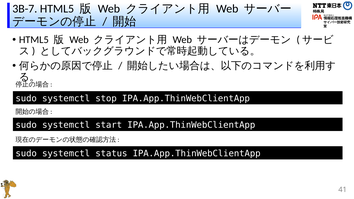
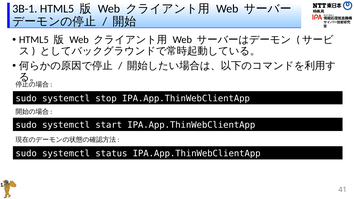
3B-7: 3B-7 -> 3B-1 (25, 9)
